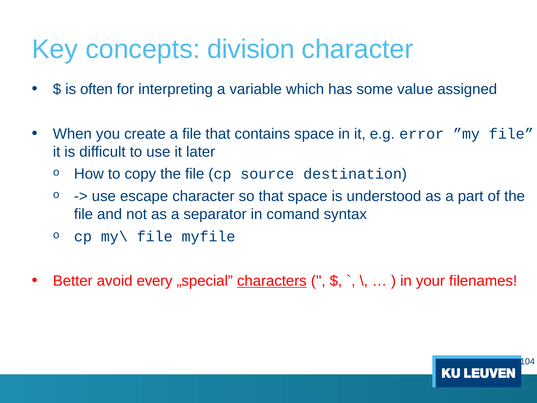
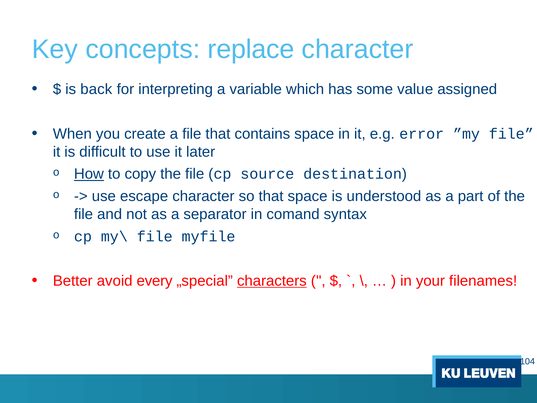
division: division -> replace (251, 49)
often: often -> back (96, 89)
How underline: none -> present (89, 174)
